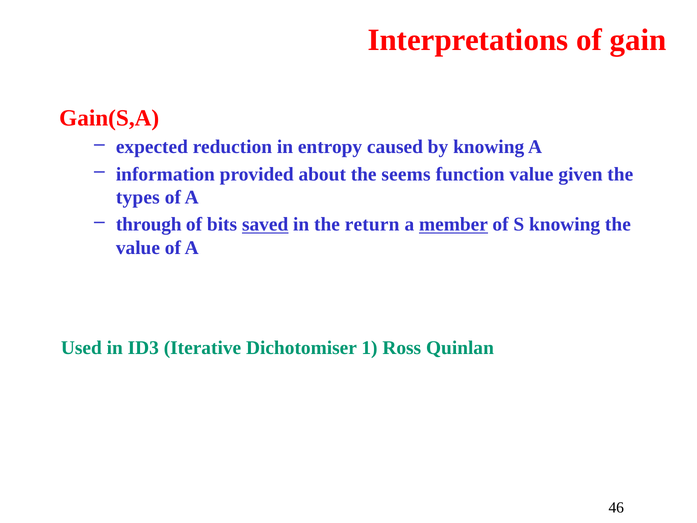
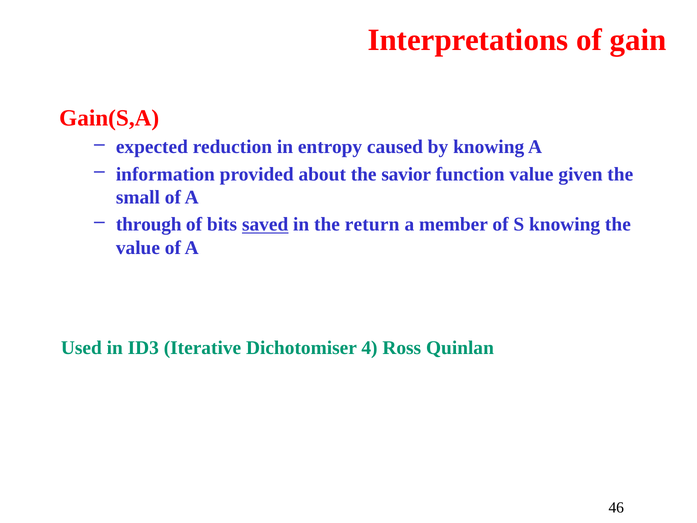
seems: seems -> savior (406, 174)
types: types -> small (138, 197)
member underline: present -> none (453, 224)
1: 1 -> 4 (369, 347)
